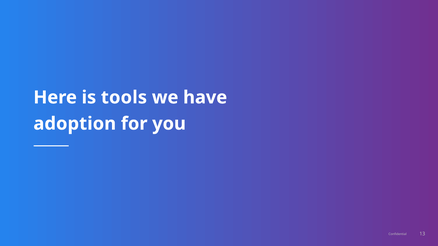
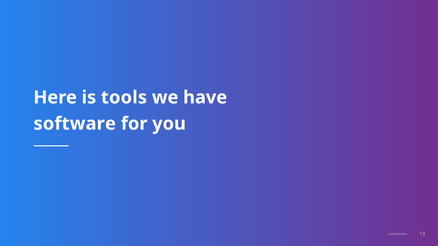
adoption: adoption -> software (75, 124)
